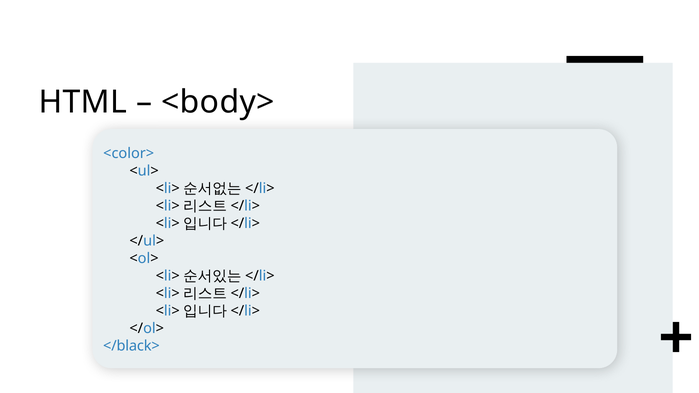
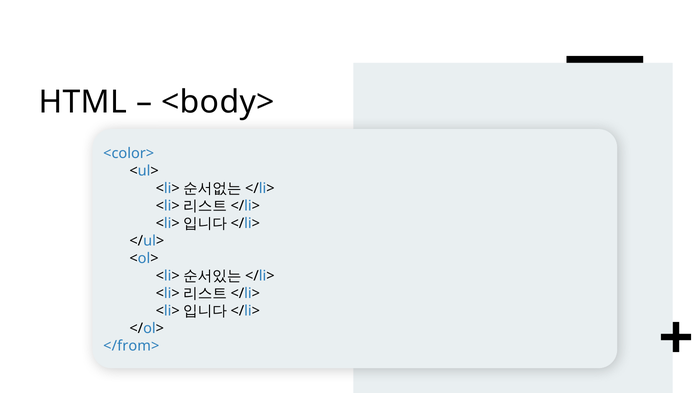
</black>: </black> -> </from> (131, 346)
